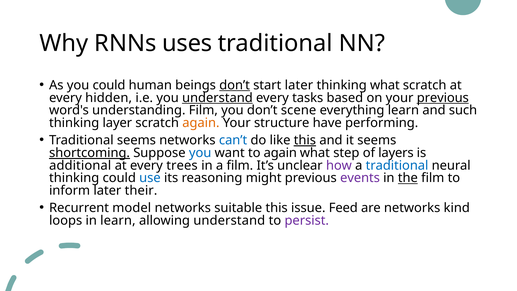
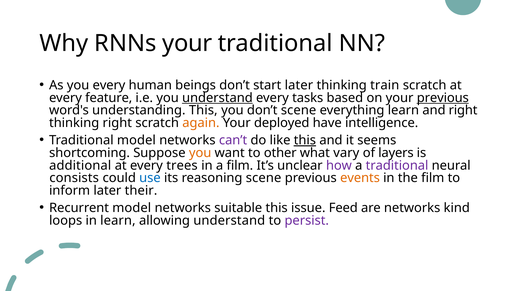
RNNs uses: uses -> your (187, 43)
you could: could -> every (109, 85)
don’t underline: present -> none (235, 85)
thinking what: what -> train (385, 85)
hidden: hidden -> feature (109, 98)
understanding Film: Film -> This (203, 110)
and such: such -> right (463, 110)
thinking layer: layer -> right (117, 123)
structure: structure -> deployed (282, 123)
performing: performing -> intelligence (382, 123)
Traditional seems: seems -> model (136, 140)
can’t colour: blue -> purple (233, 140)
shortcoming underline: present -> none (90, 153)
you colour: blue -> orange (200, 153)
to again: again -> other (280, 153)
step: step -> vary (346, 153)
traditional colour: blue -> purple (397, 165)
thinking: thinking -> consists (74, 178)
reasoning might: might -> scene (264, 178)
events colour: purple -> orange (360, 178)
the underline: present -> none (408, 178)
